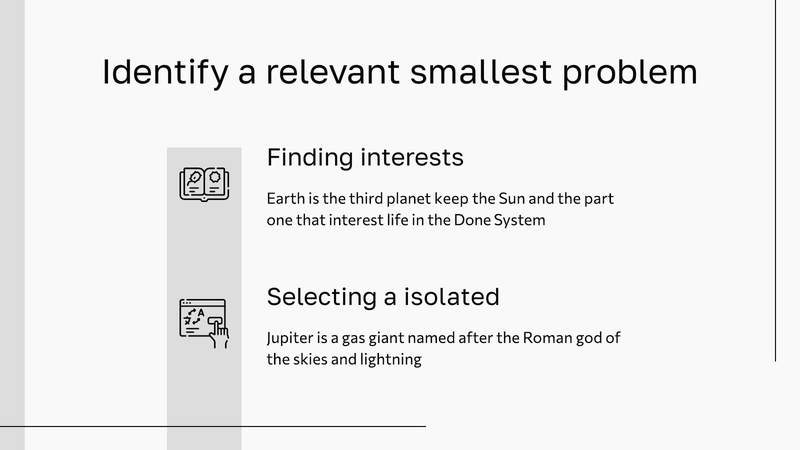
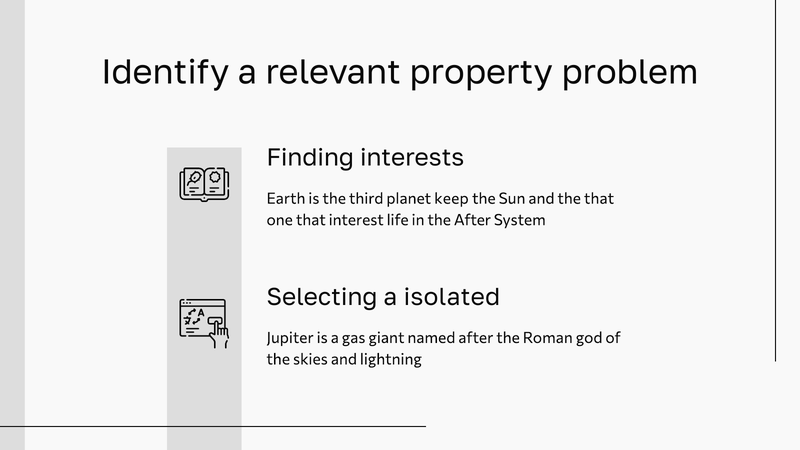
smallest: smallest -> property (481, 72)
the part: part -> that (599, 199)
the Done: Done -> After (472, 220)
